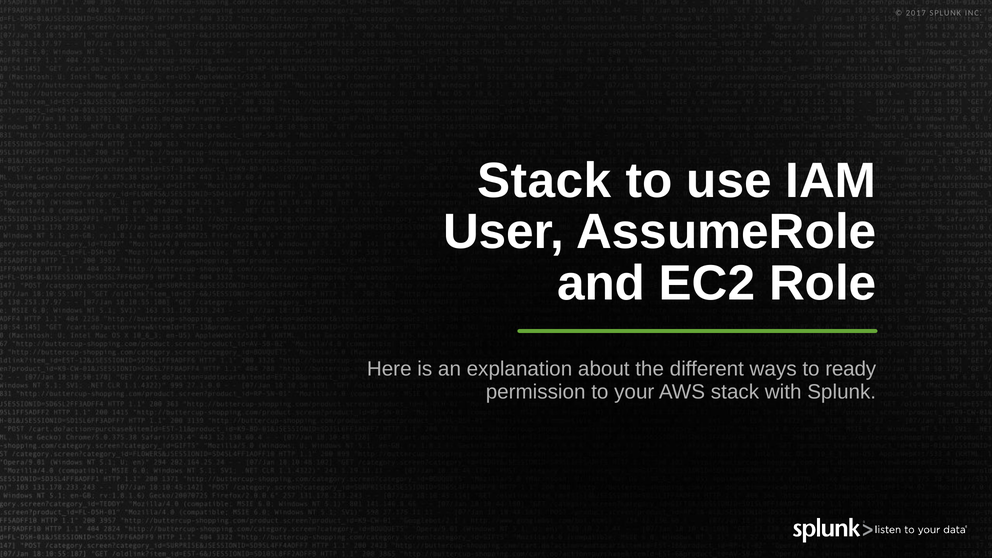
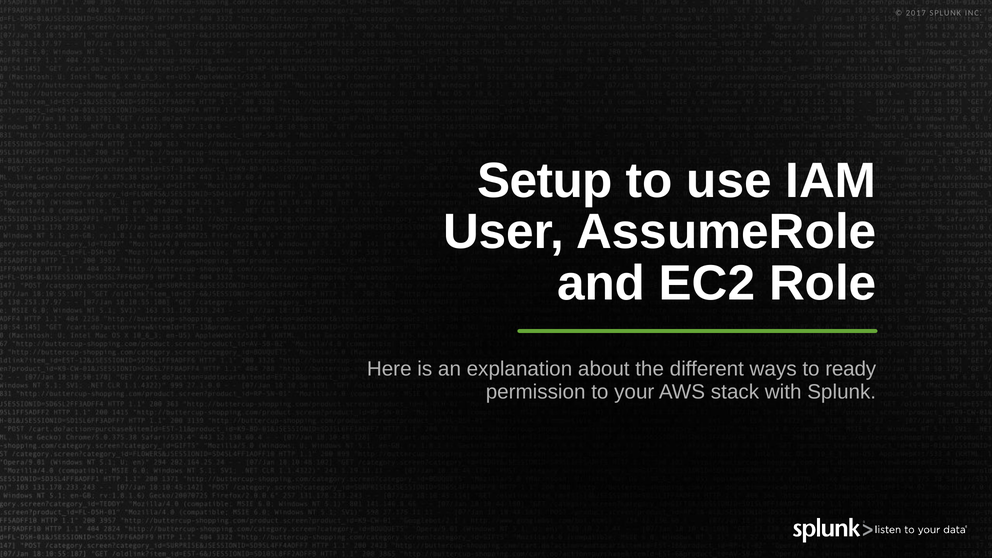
Stack: Stack -> Setup (545, 181)
